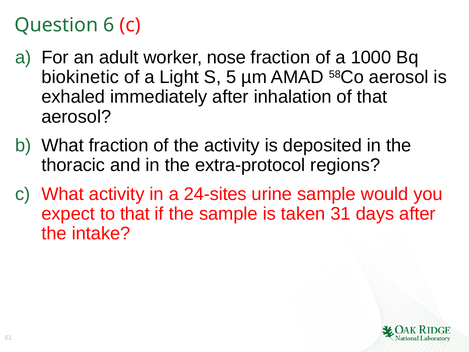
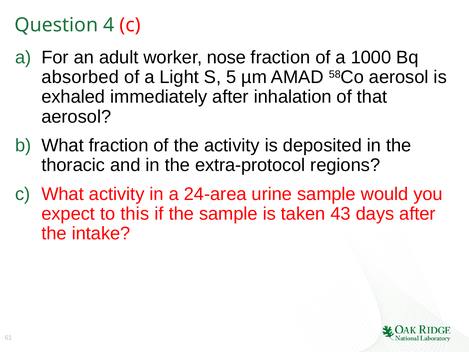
6: 6 -> 4 (109, 25)
biokinetic: biokinetic -> absorbed (80, 77)
24-sites: 24-sites -> 24-area (215, 194)
to that: that -> this (135, 214)
31: 31 -> 43 (341, 214)
